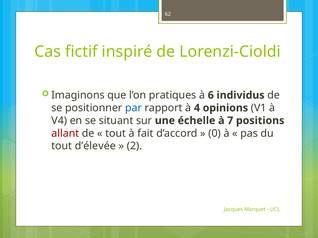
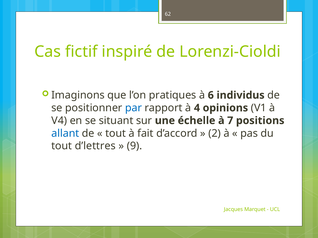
allant colour: red -> blue (65, 134)
0: 0 -> 2 (215, 134)
d’élevée: d’élevée -> d’lettres (95, 146)
2: 2 -> 9 (134, 146)
